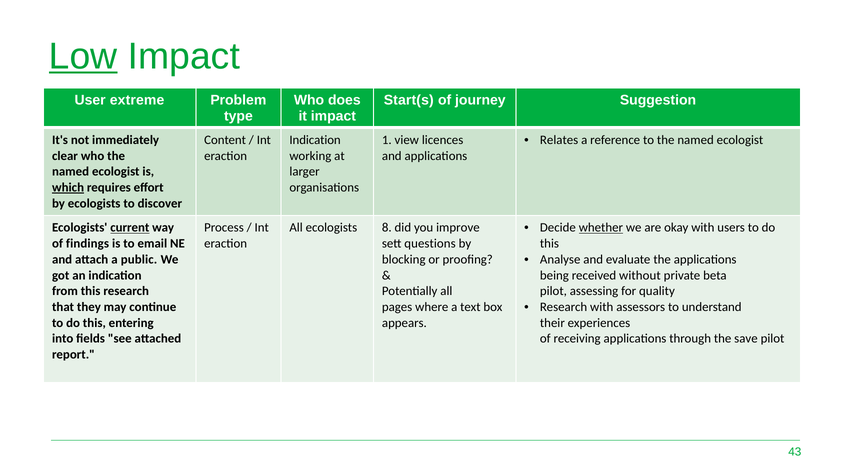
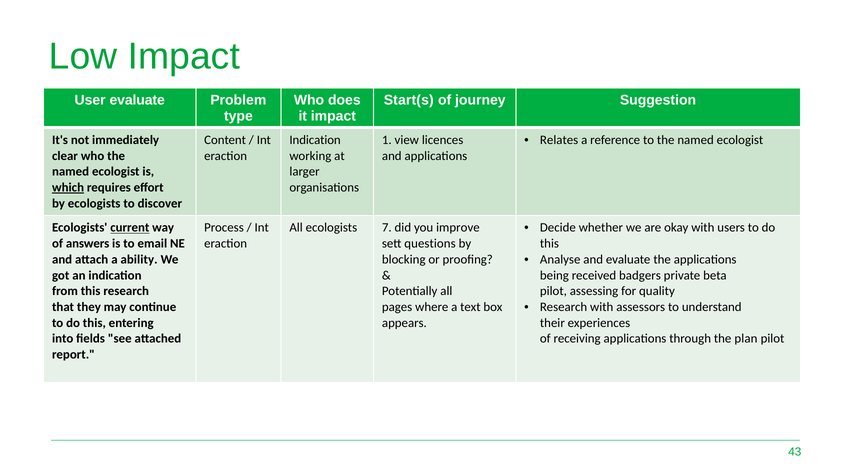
Low underline: present -> none (83, 56)
User extreme: extreme -> evaluate (137, 100)
whether underline: present -> none (601, 228)
8: 8 -> 7 (387, 228)
findings: findings -> answers (88, 244)
public: public -> ability (139, 259)
without: without -> badgers (640, 275)
save: save -> plan (746, 339)
